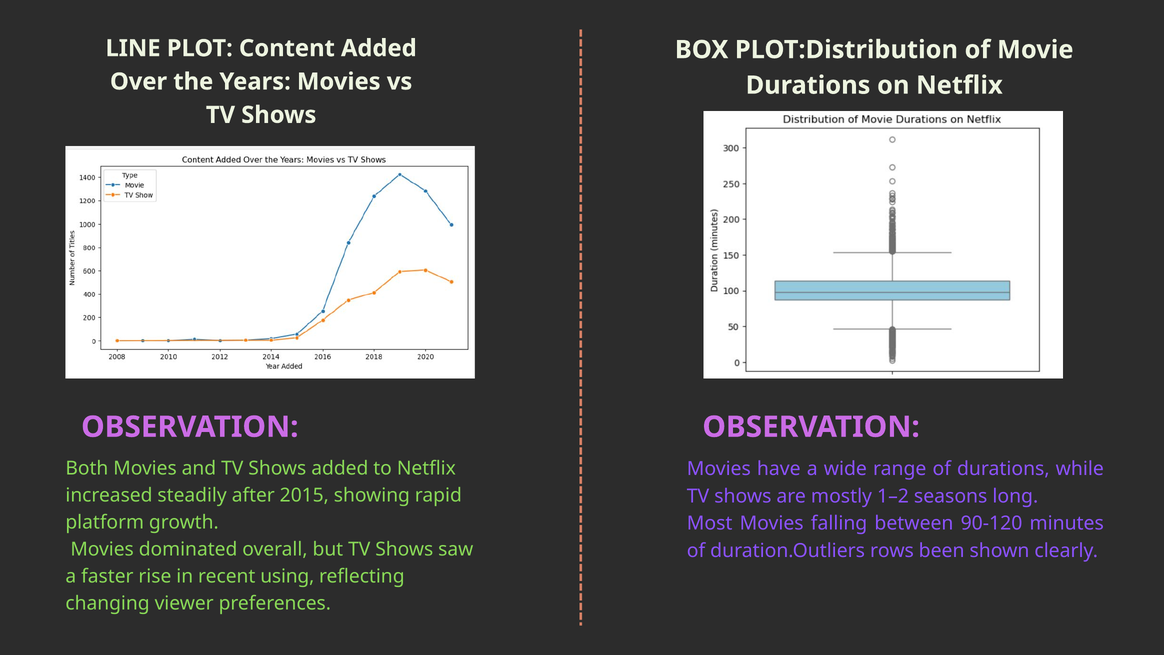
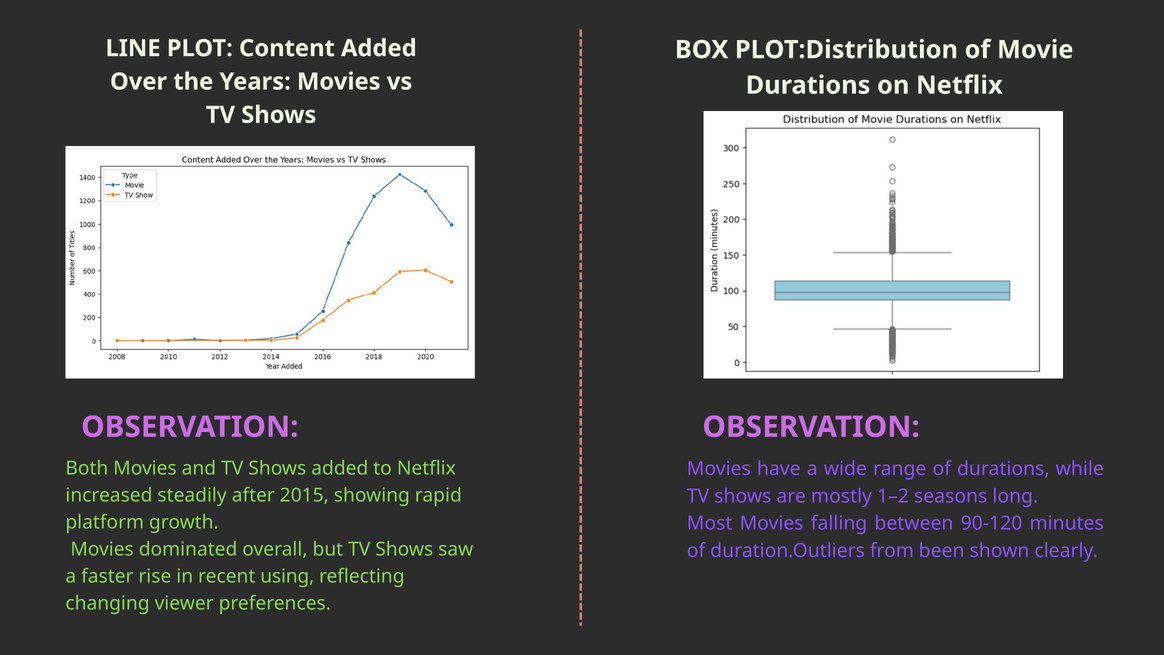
rows: rows -> from (892, 550)
